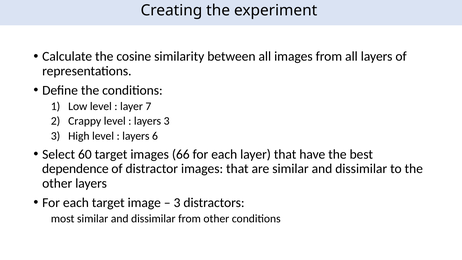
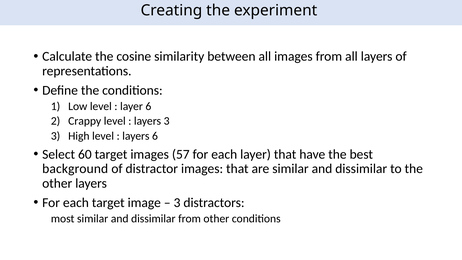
layer 7: 7 -> 6 (148, 106)
66: 66 -> 57 (181, 154)
dependence: dependence -> background (75, 169)
